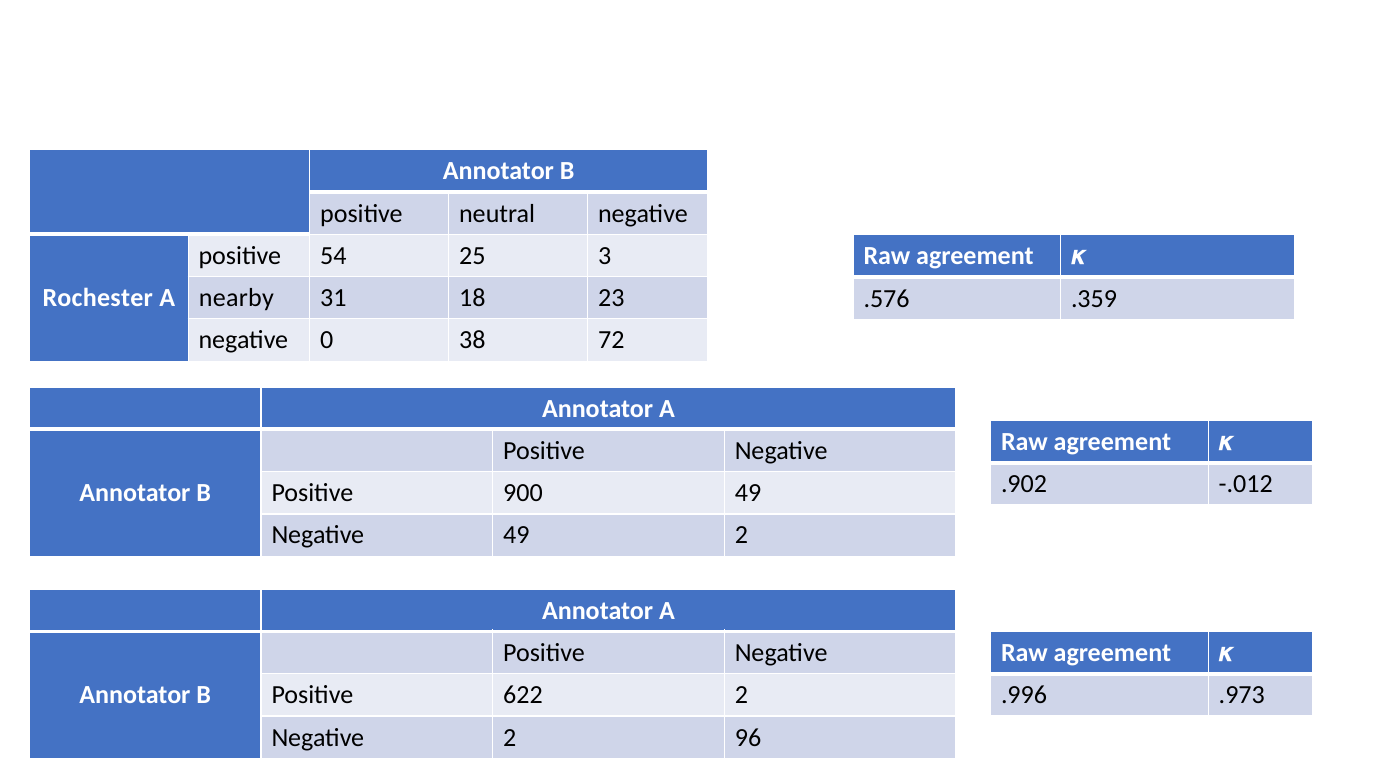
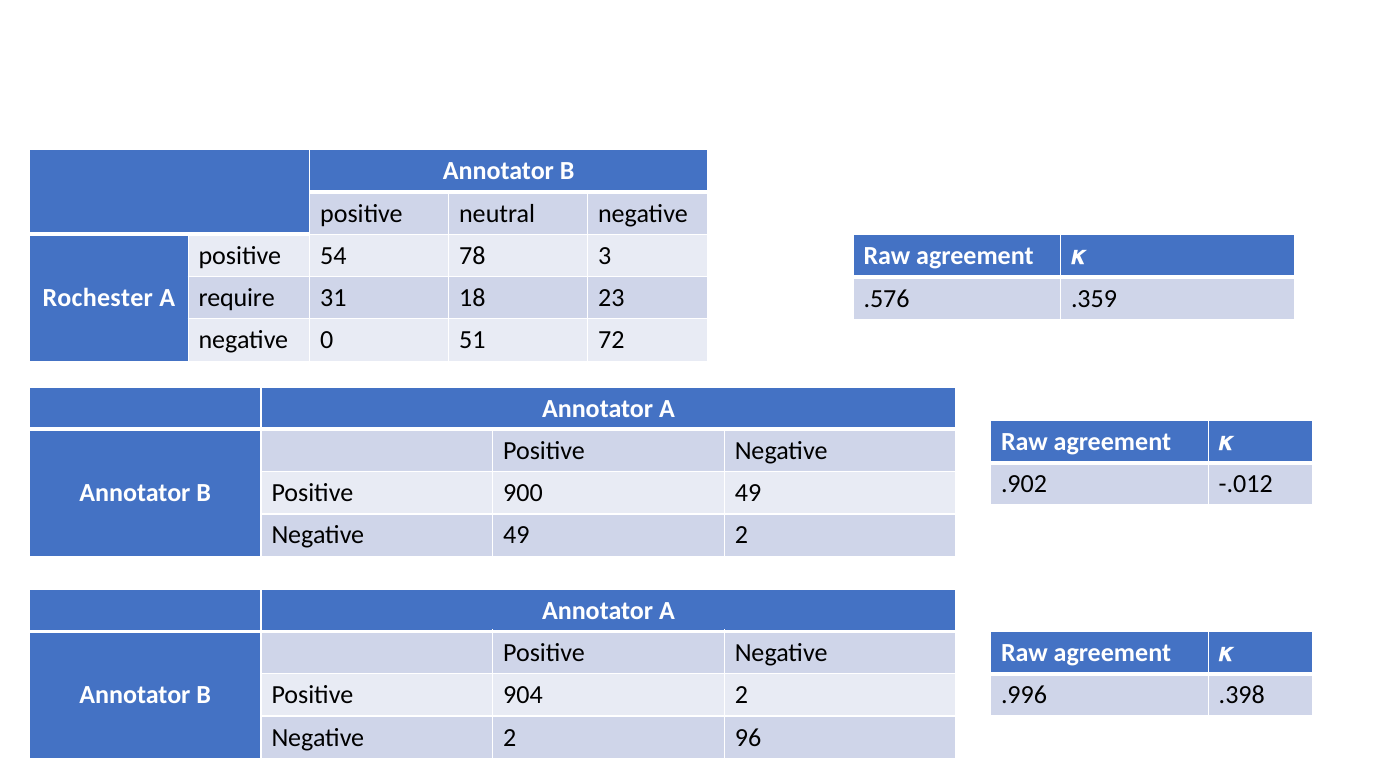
25: 25 -> 78 (472, 256)
nearby: nearby -> require (237, 298)
38: 38 -> 51 (472, 340)
622: 622 -> 904 (523, 695)
.973: .973 -> .398 (1242, 695)
